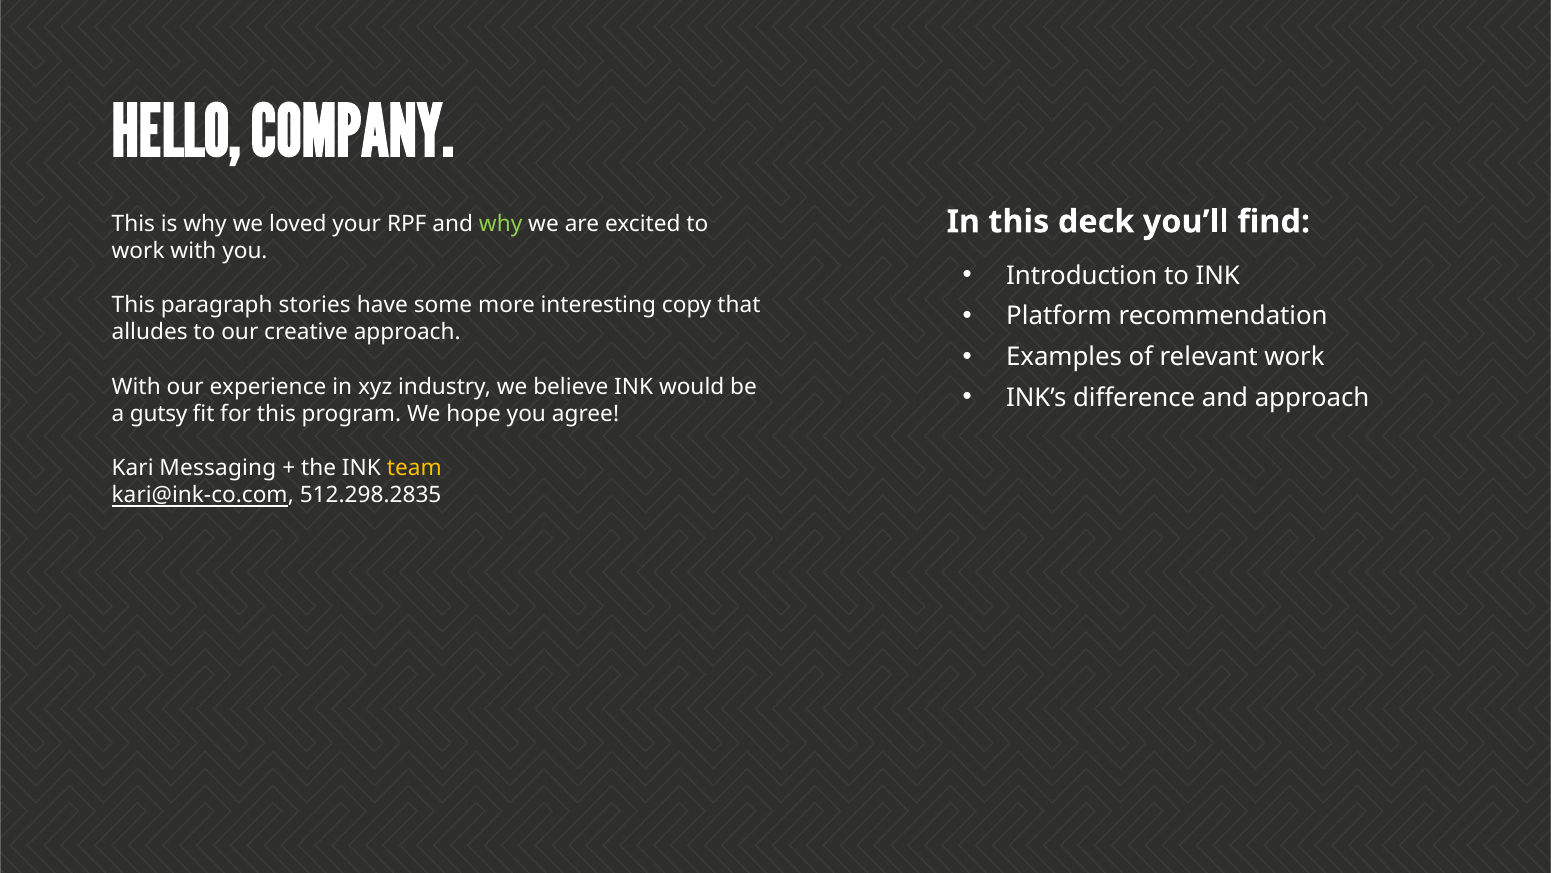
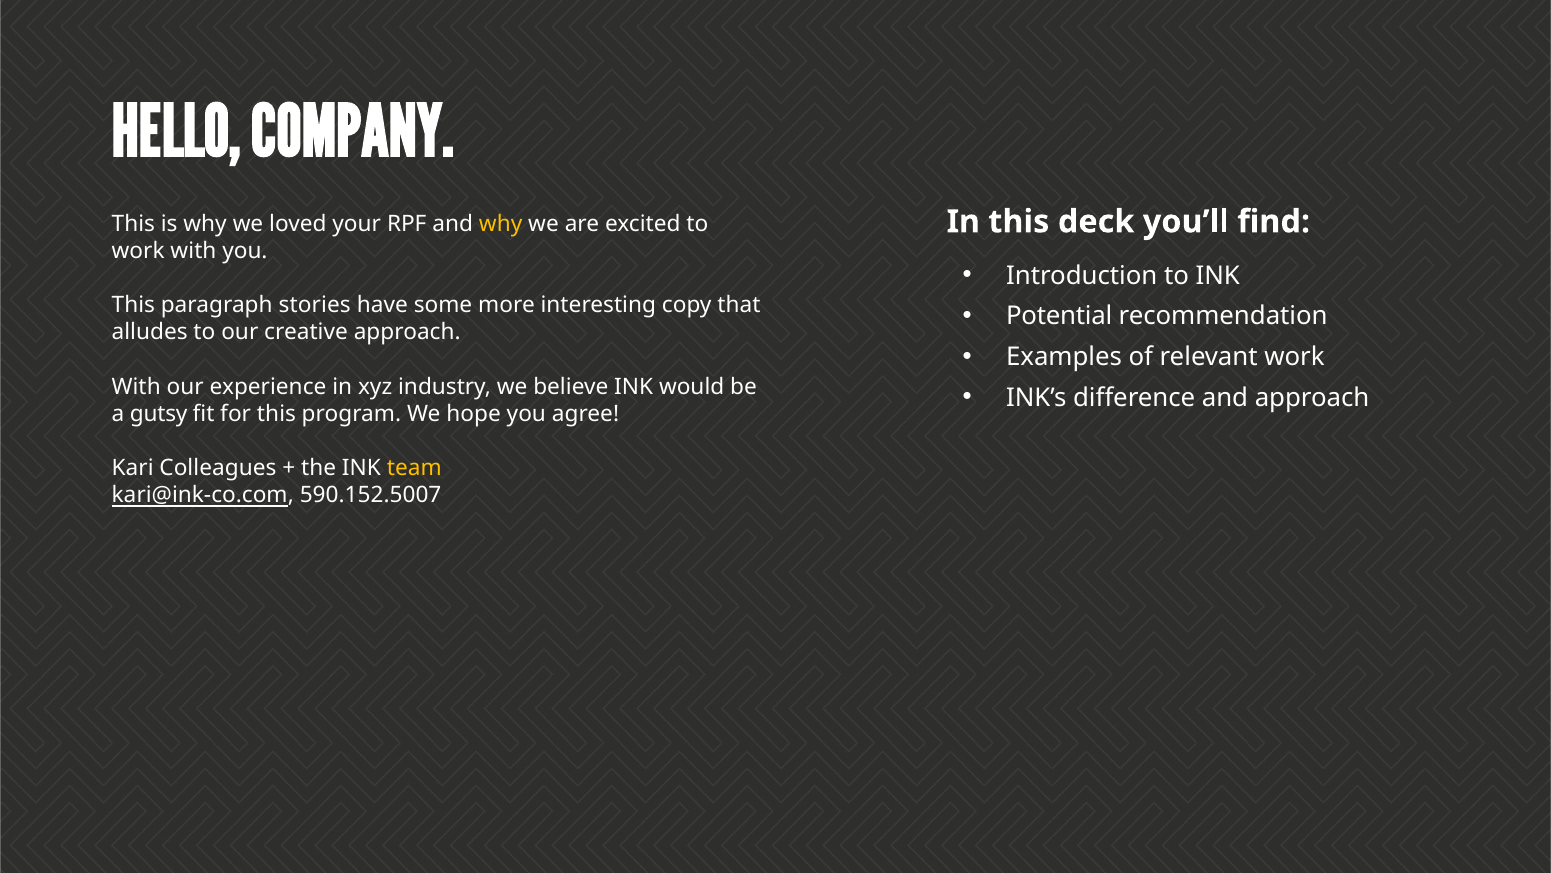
why colour: light green -> yellow (501, 224)
Platform: Platform -> Potential (1059, 316)
Messaging: Messaging -> Colleagues (218, 468)
512.298.2835: 512.298.2835 -> 590.152.5007 (371, 495)
